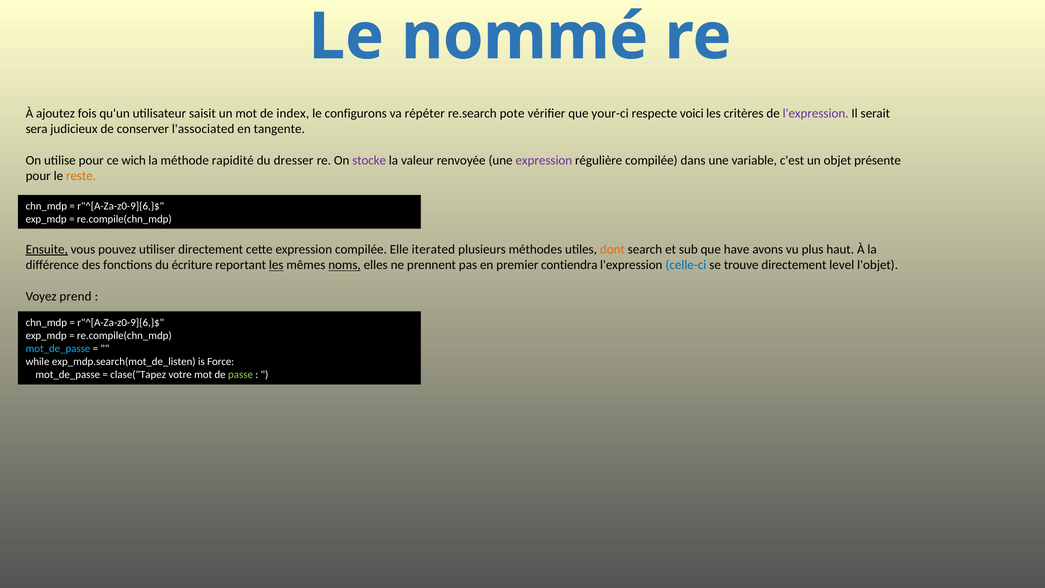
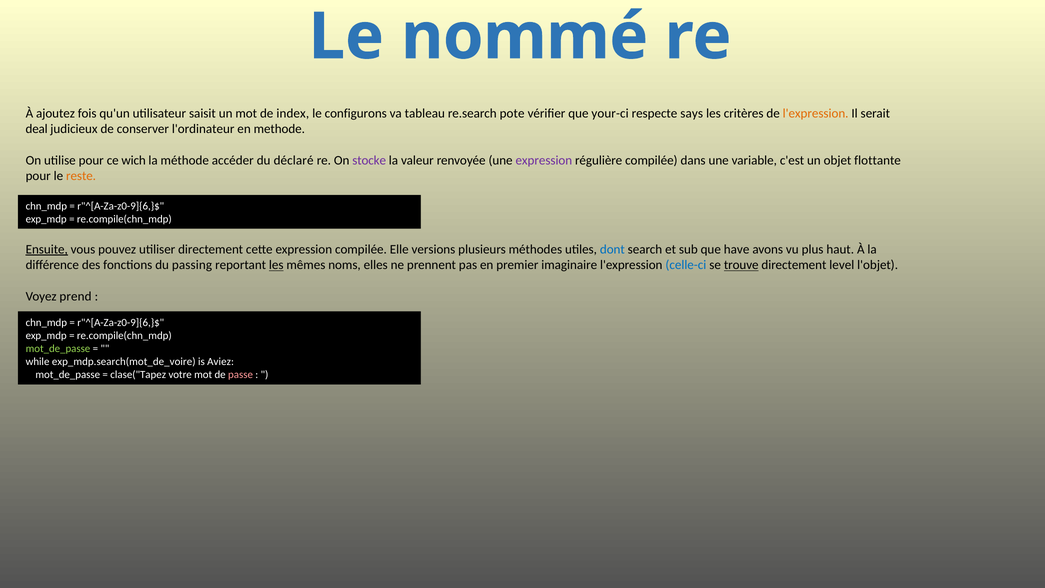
répéter: répéter -> tableau (425, 113)
voici: voici -> says (692, 113)
l'expression colour: purple -> orange (816, 113)
sera: sera -> deal (37, 129)
l'associated: l'associated -> l'ordinateur (203, 129)
tangente: tangente -> methode (279, 129)
rapidité: rapidité -> accéder (233, 160)
dresser: dresser -> déclaré (294, 160)
présente: présente -> flottante (878, 160)
iterated: iterated -> versions (433, 249)
dont colour: orange -> blue (612, 249)
écriture: écriture -> passing (192, 265)
noms underline: present -> none (345, 265)
contiendra: contiendra -> imaginaire (569, 265)
trouve underline: none -> present (741, 265)
mot_de_passe colour: light blue -> light green (58, 349)
exp_mdp.search(mot_de_listen: exp_mdp.search(mot_de_listen -> exp_mdp.search(mot_de_voire (124, 362)
Force: Force -> Aviez (221, 362)
passe colour: light green -> pink (241, 375)
